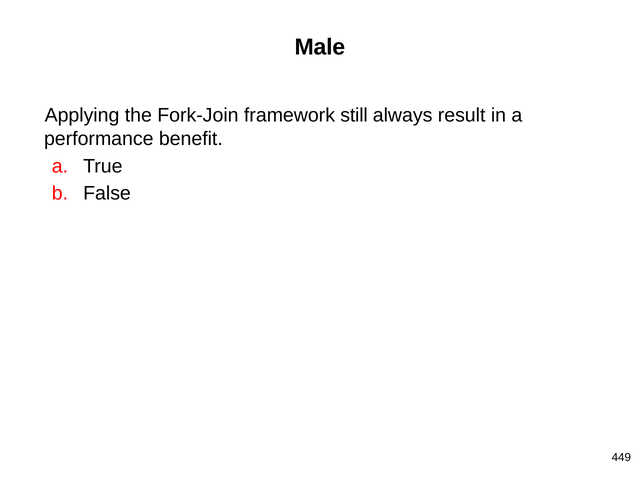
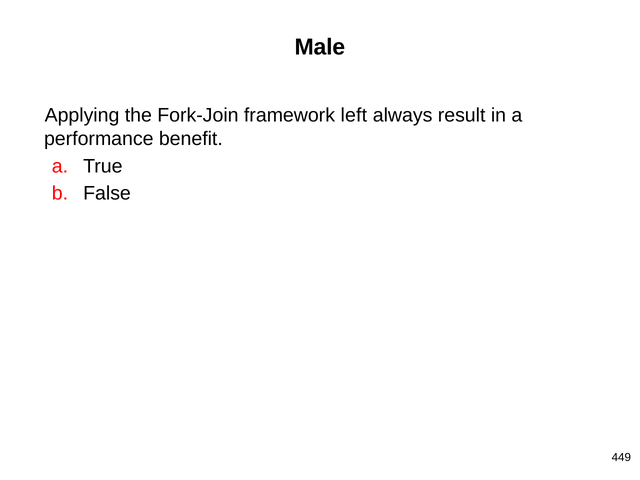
still: still -> left (354, 115)
